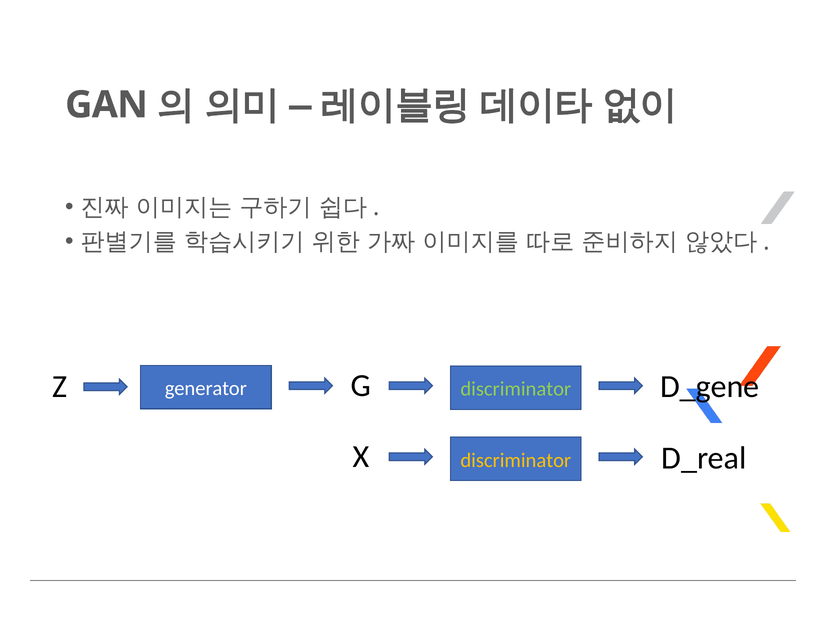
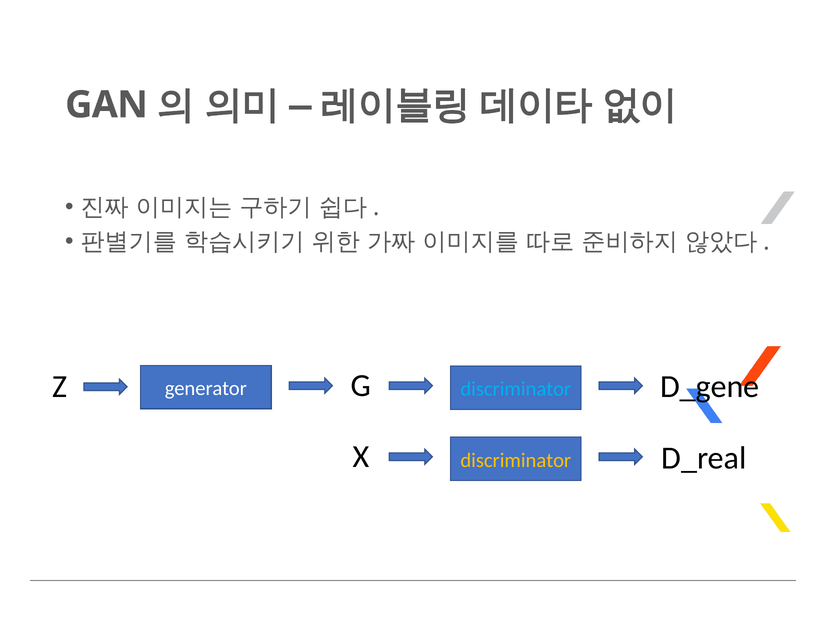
discriminator colour: light green -> light blue (516, 389)
